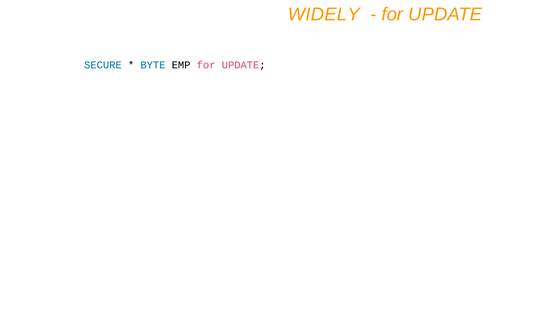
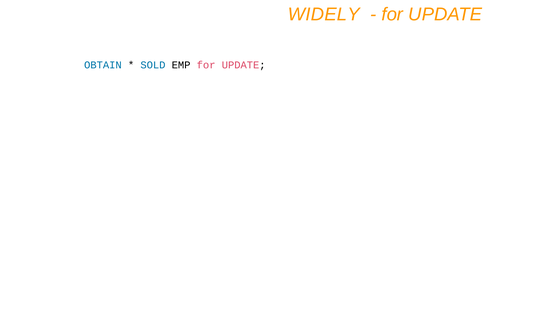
SECURE: SECURE -> OBTAIN (103, 65)
BYTE: BYTE -> SOLD (153, 65)
